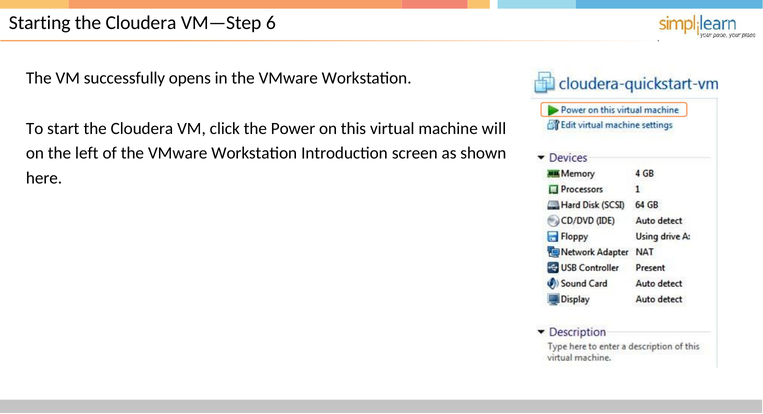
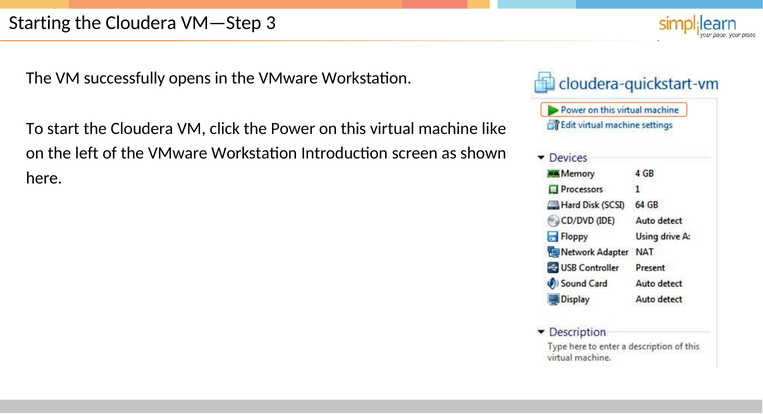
6: 6 -> 3 (271, 23)
will: will -> like (494, 129)
